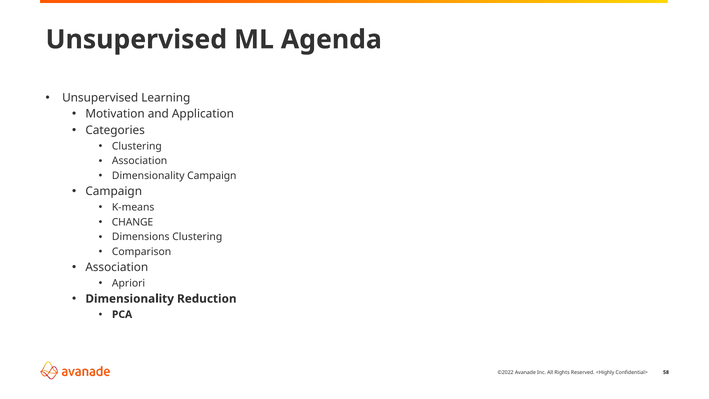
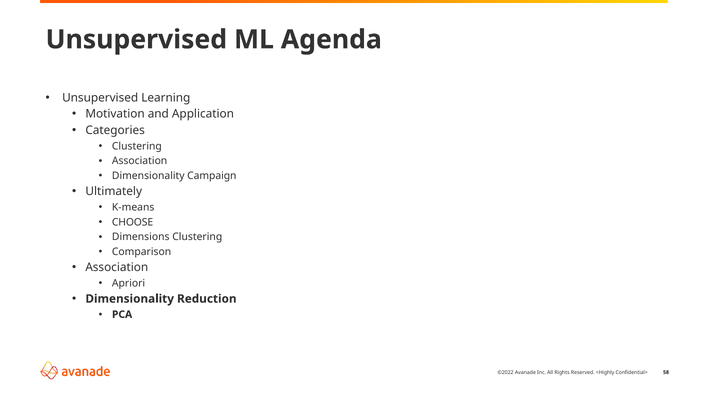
Campaign: Campaign -> Ultimately (114, 191)
CHANGE: CHANGE -> CHOOSE (133, 222)
